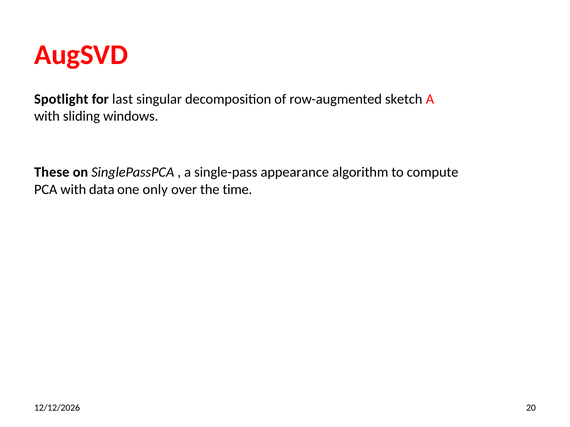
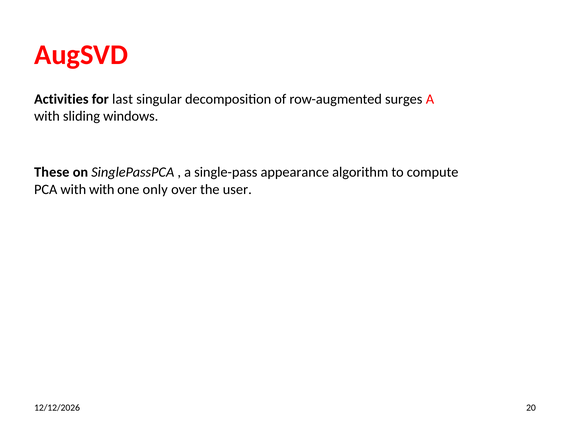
Spotlight: Spotlight -> Activities (61, 99)
sketch: sketch -> surges (404, 99)
with data: data -> with (102, 190)
time: time -> user (237, 190)
